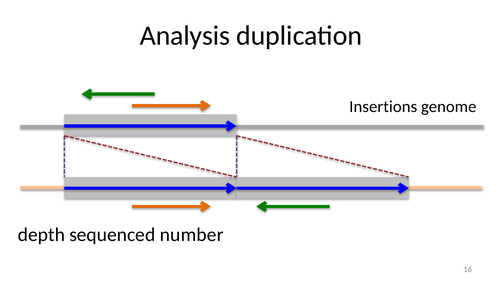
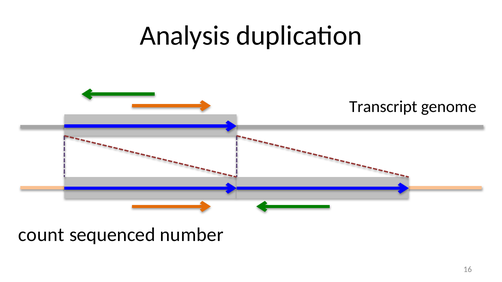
Insertions: Insertions -> Transcript (383, 107)
depth: depth -> count (41, 235)
